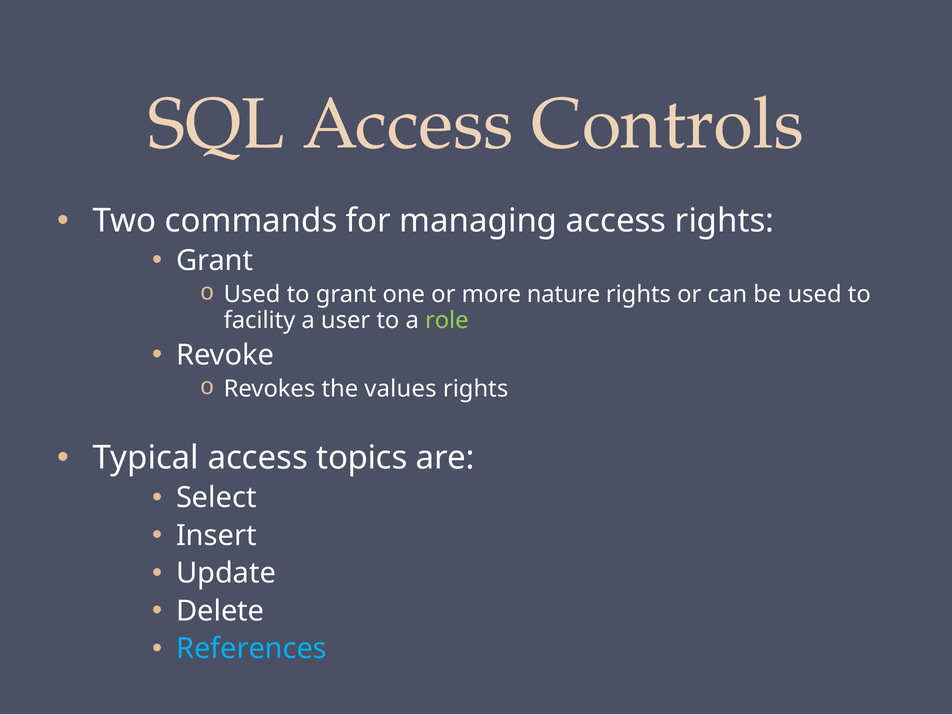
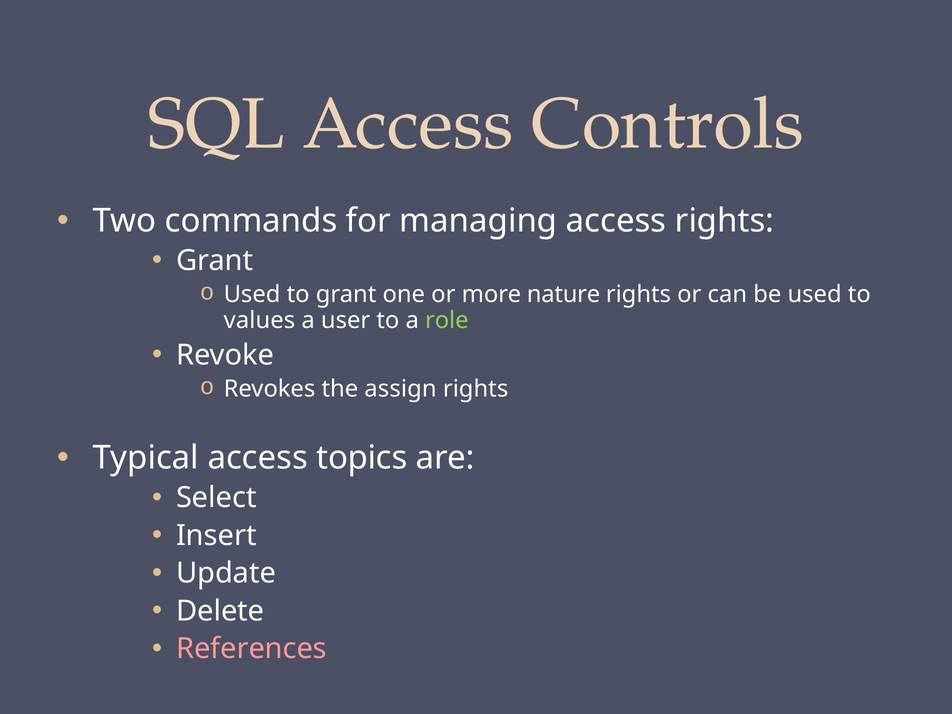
facility: facility -> values (259, 320)
values: values -> assign (401, 389)
References colour: light blue -> pink (251, 649)
